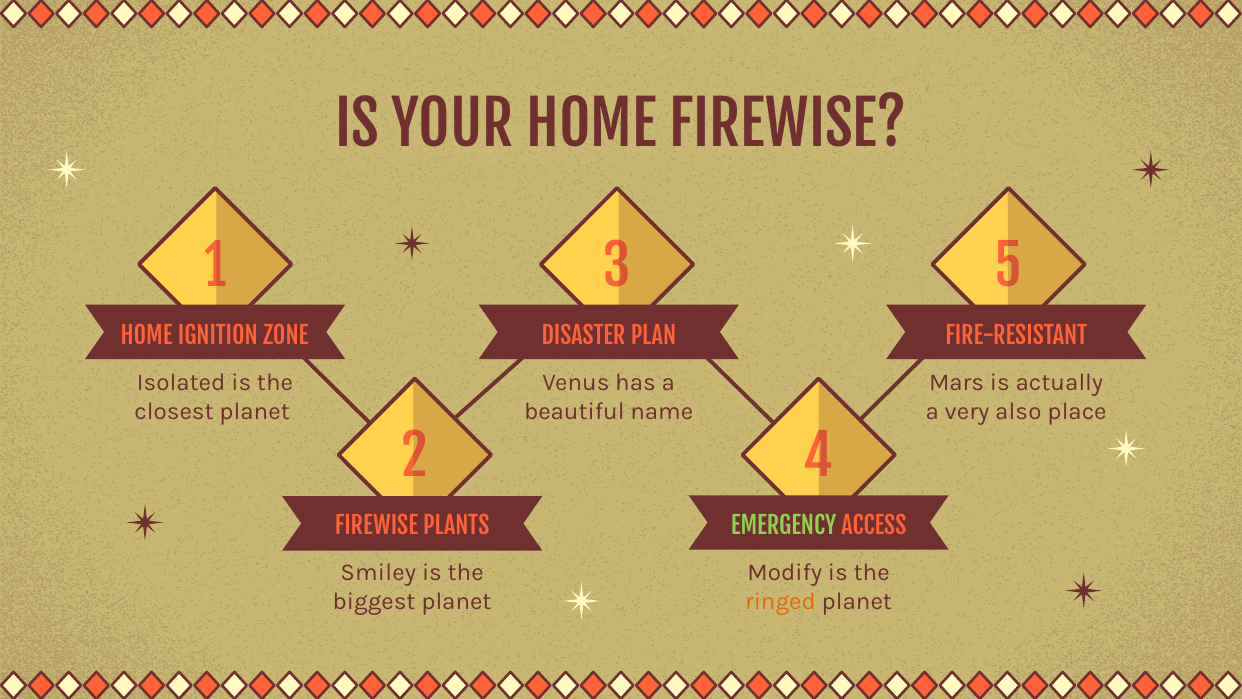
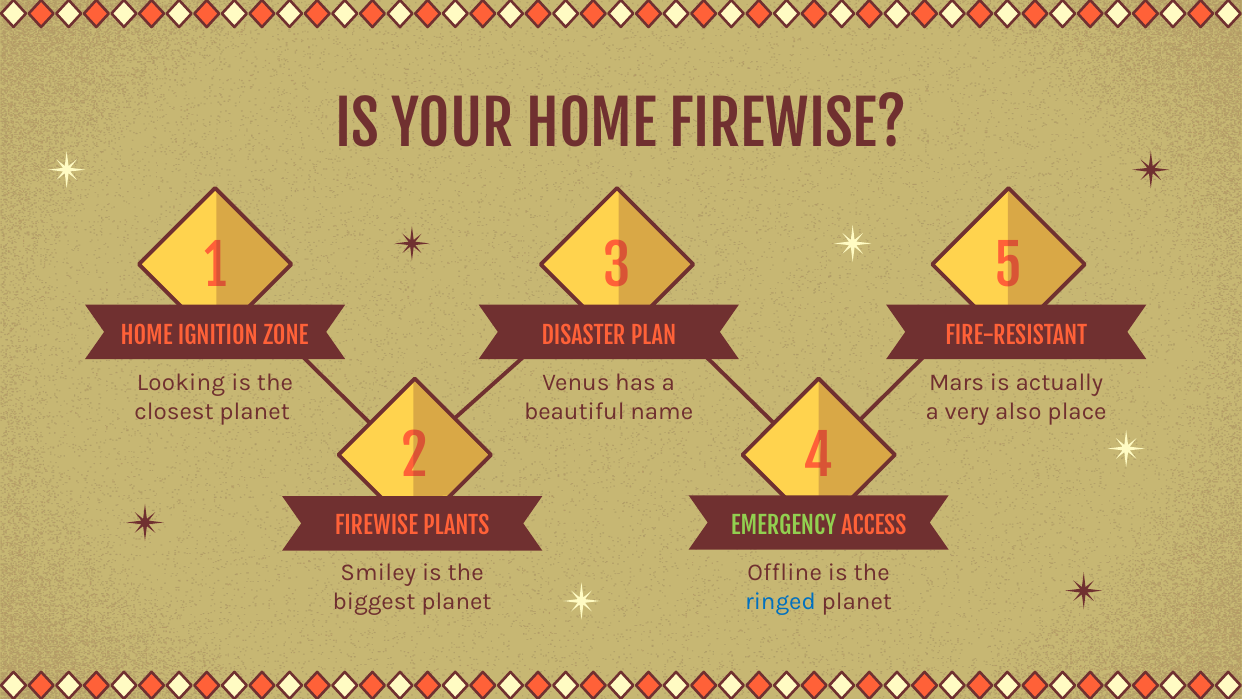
Isolated: Isolated -> Looking (181, 382)
Modify: Modify -> Offline (785, 572)
ringed colour: orange -> blue (780, 601)
